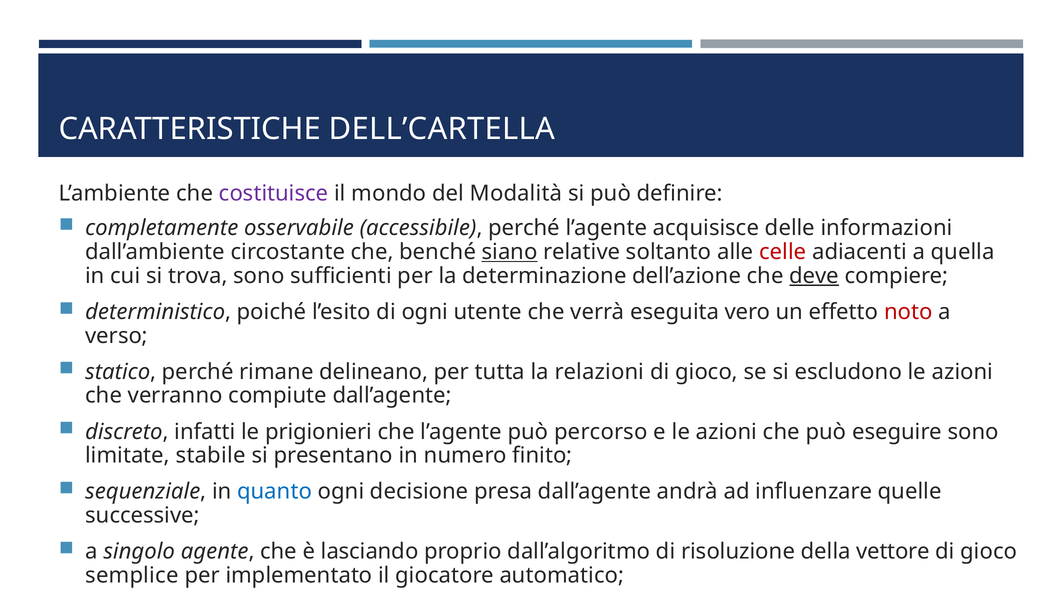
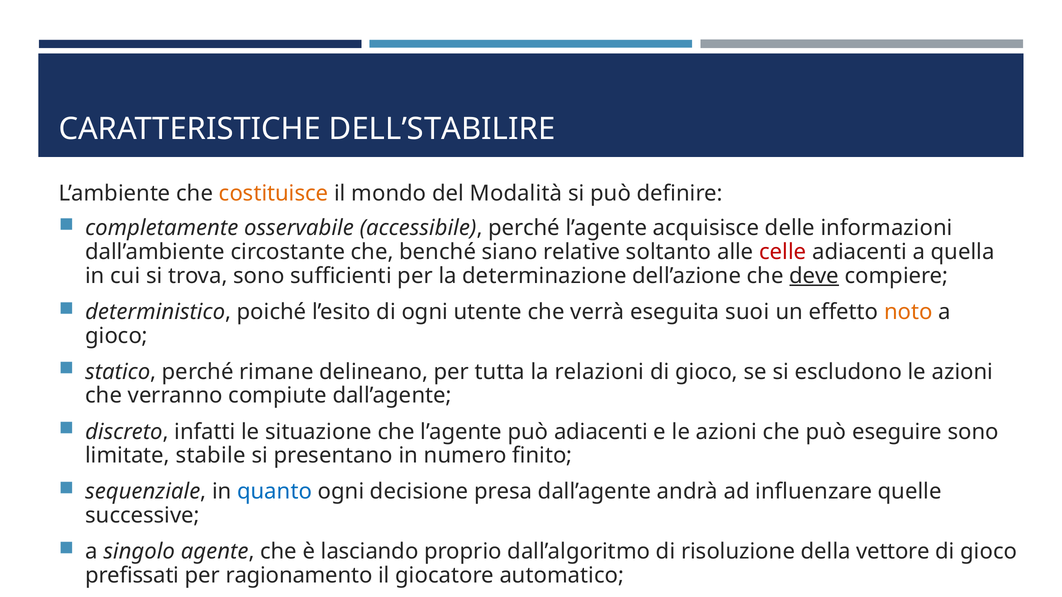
DELL’CARTELLA: DELL’CARTELLA -> DELL’STABILIRE (442, 129)
costituisce colour: purple -> orange (274, 194)
siano underline: present -> none (510, 252)
vero: vero -> suoi (747, 312)
noto colour: red -> orange (908, 312)
verso: verso -> gioco (117, 336)
prigionieri: prigionieri -> situazione (319, 432)
può percorso: percorso -> adiacenti (601, 432)
semplice: semplice -> prefissati (132, 576)
implementato: implementato -> ragionamento (299, 576)
